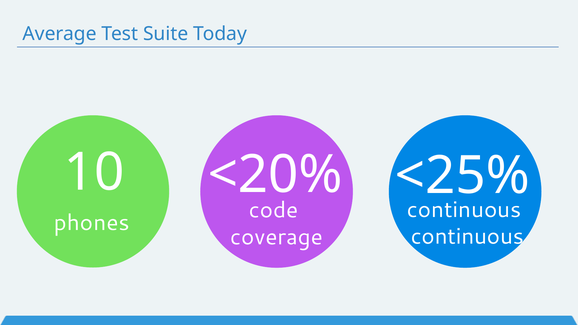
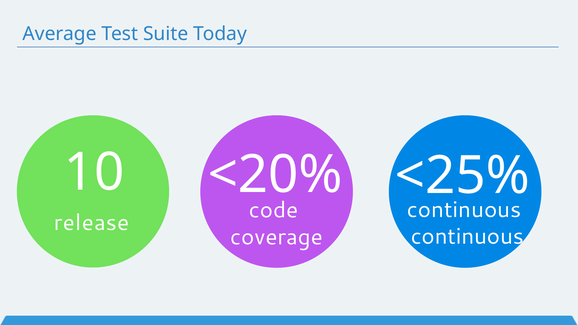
phones: phones -> release (92, 223)
